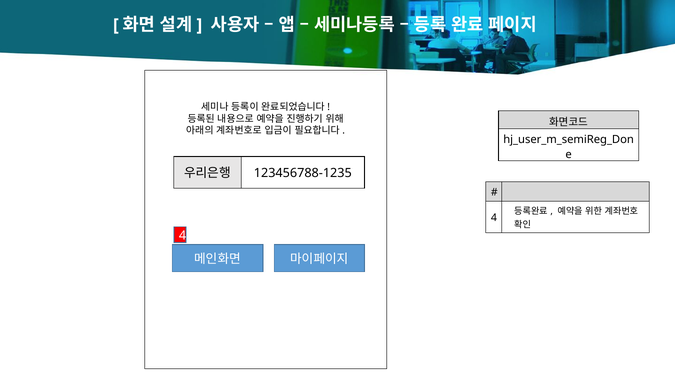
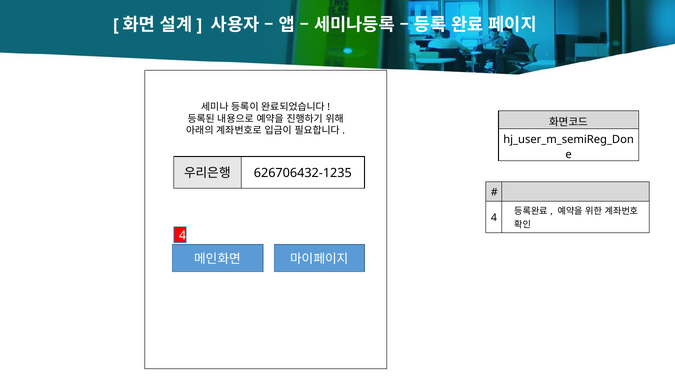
123456788-1235: 123456788-1235 -> 626706432-1235 (303, 173)
